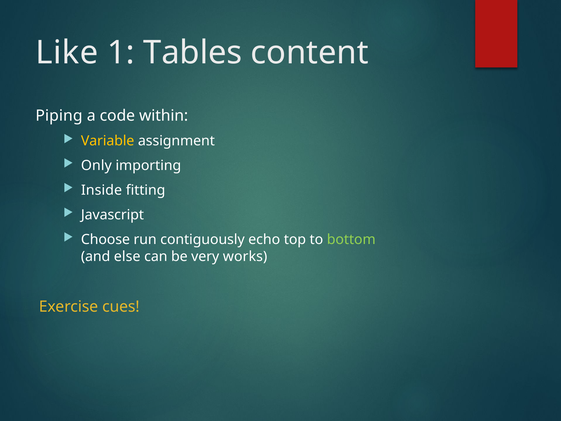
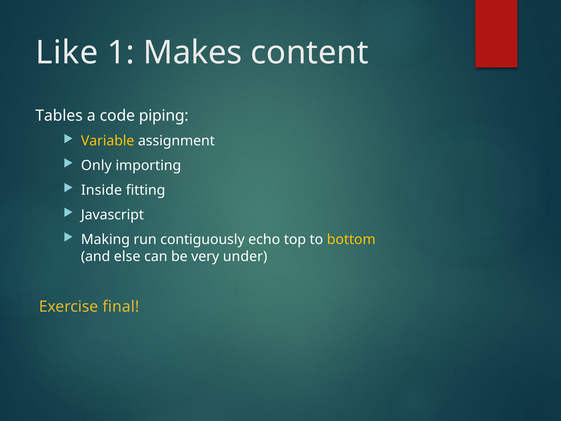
Tables: Tables -> Makes (193, 53)
Piping: Piping -> Tables (59, 115)
within: within -> piping (164, 115)
Choose: Choose -> Making (105, 239)
bottom colour: light green -> yellow (351, 239)
works: works -> under (245, 256)
cues: cues -> final (121, 307)
